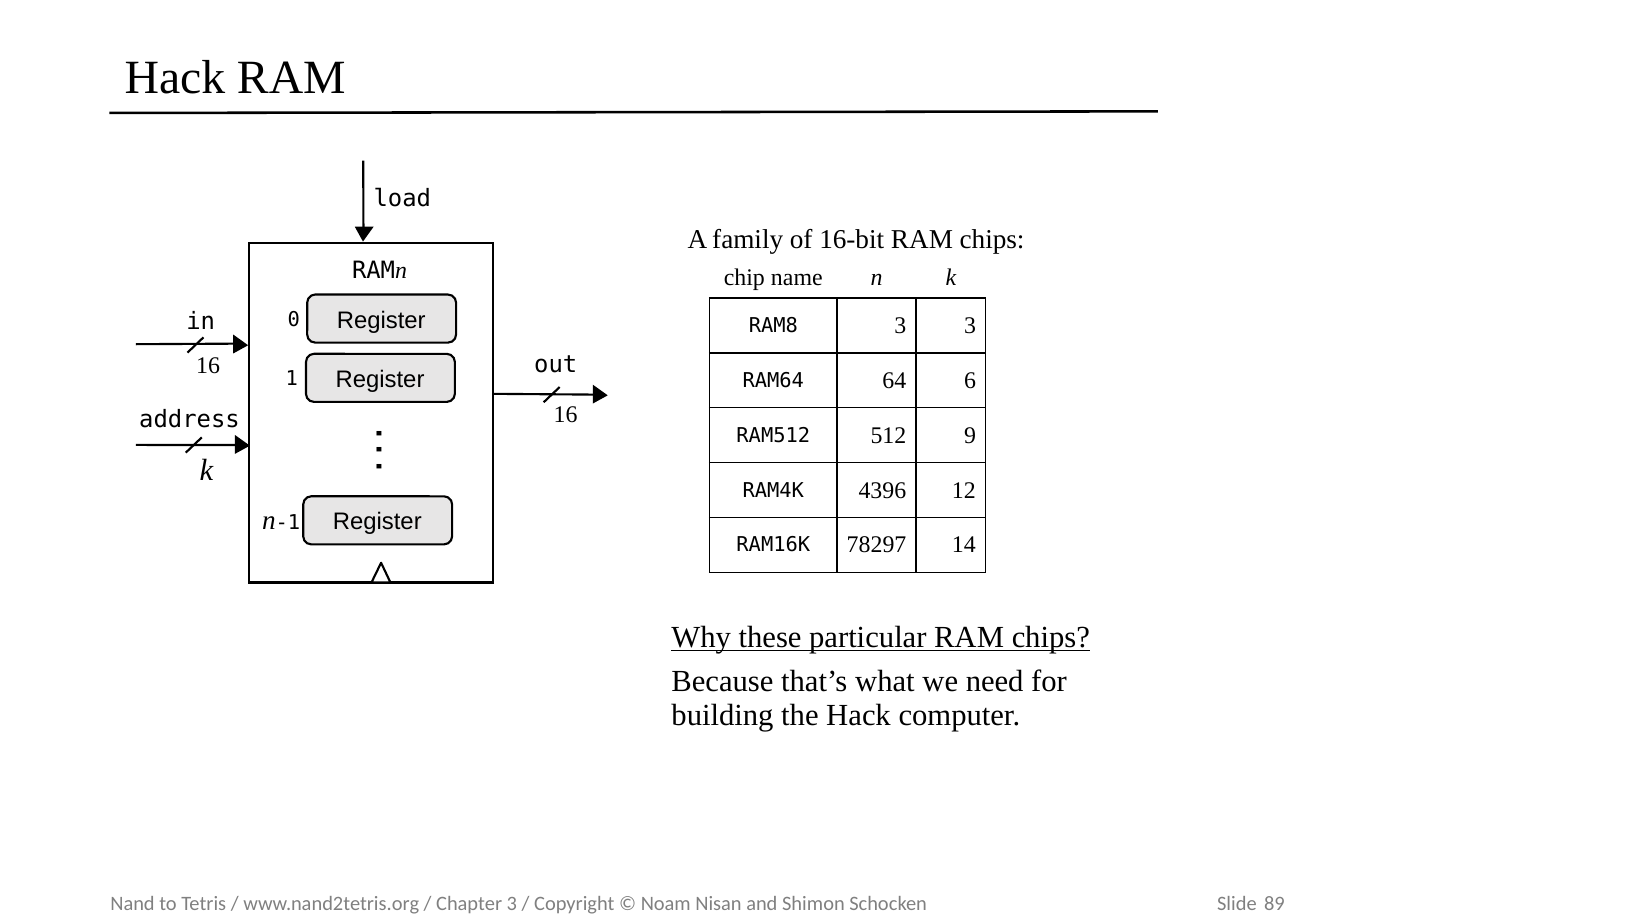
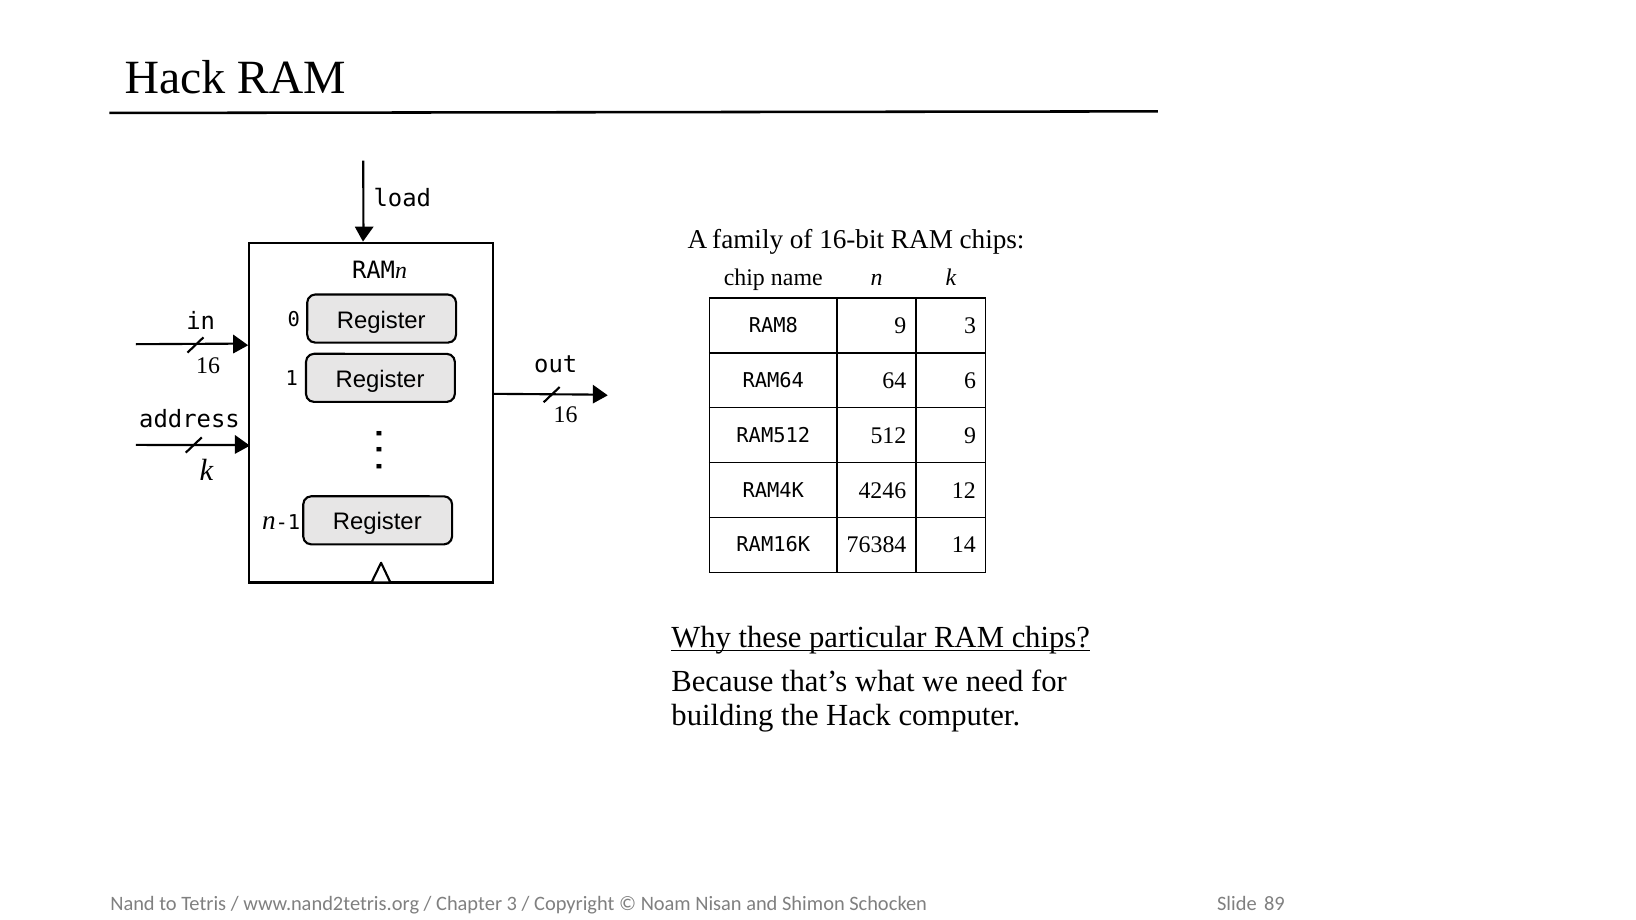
RAM8 3: 3 -> 9 (900, 326)
4396: 4396 -> 4246 (882, 490)
78297: 78297 -> 76384 (877, 545)
